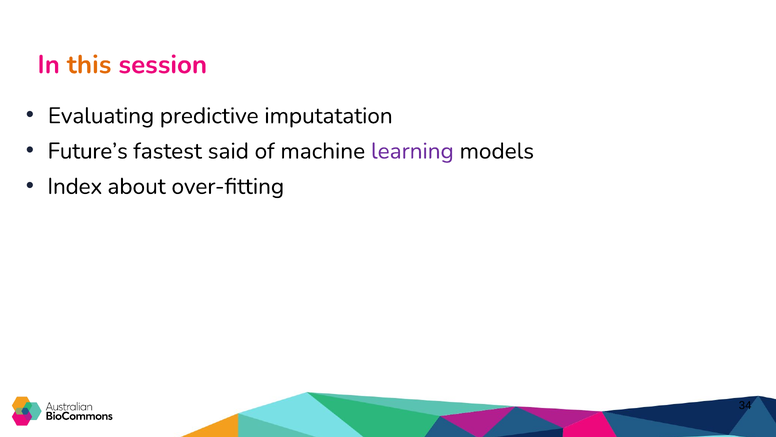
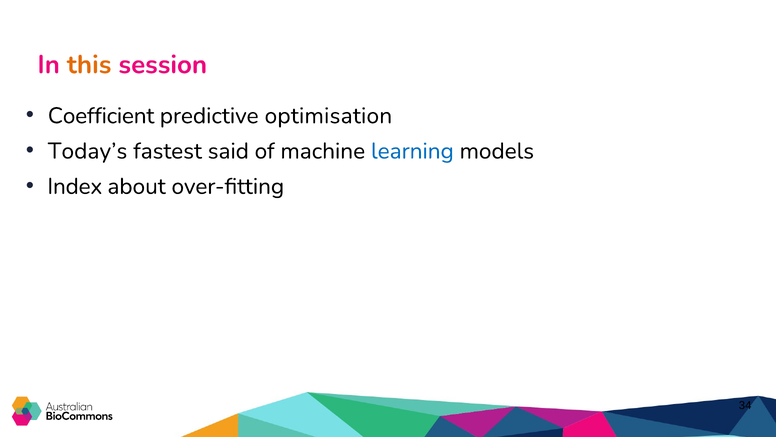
Evaluating: Evaluating -> Coefficient (101, 116)
imputatation: imputatation -> optimisation (328, 116)
Future’s: Future’s -> Today’s (88, 151)
learning colour: purple -> blue (412, 151)
